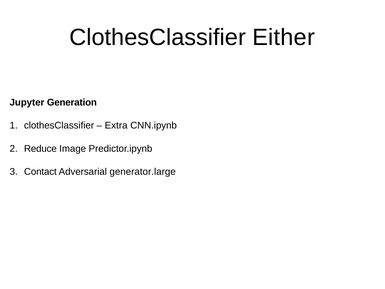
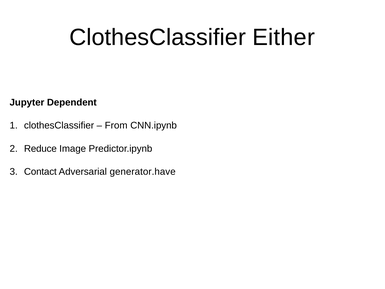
Generation: Generation -> Dependent (72, 102)
Extra: Extra -> From (116, 125)
generator.large: generator.large -> generator.have (143, 172)
